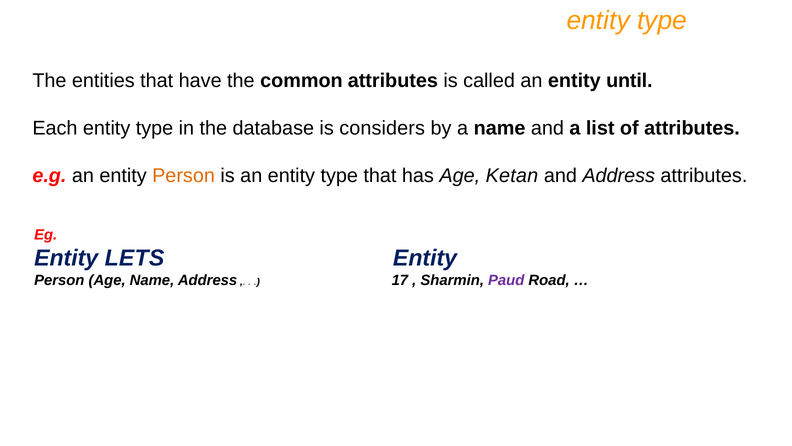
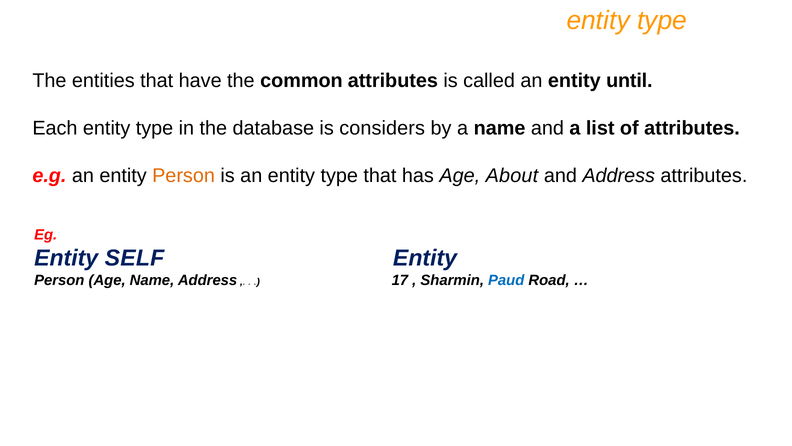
Ketan: Ketan -> About (512, 176)
LETS: LETS -> SELF (134, 258)
Paud colour: purple -> blue (506, 280)
